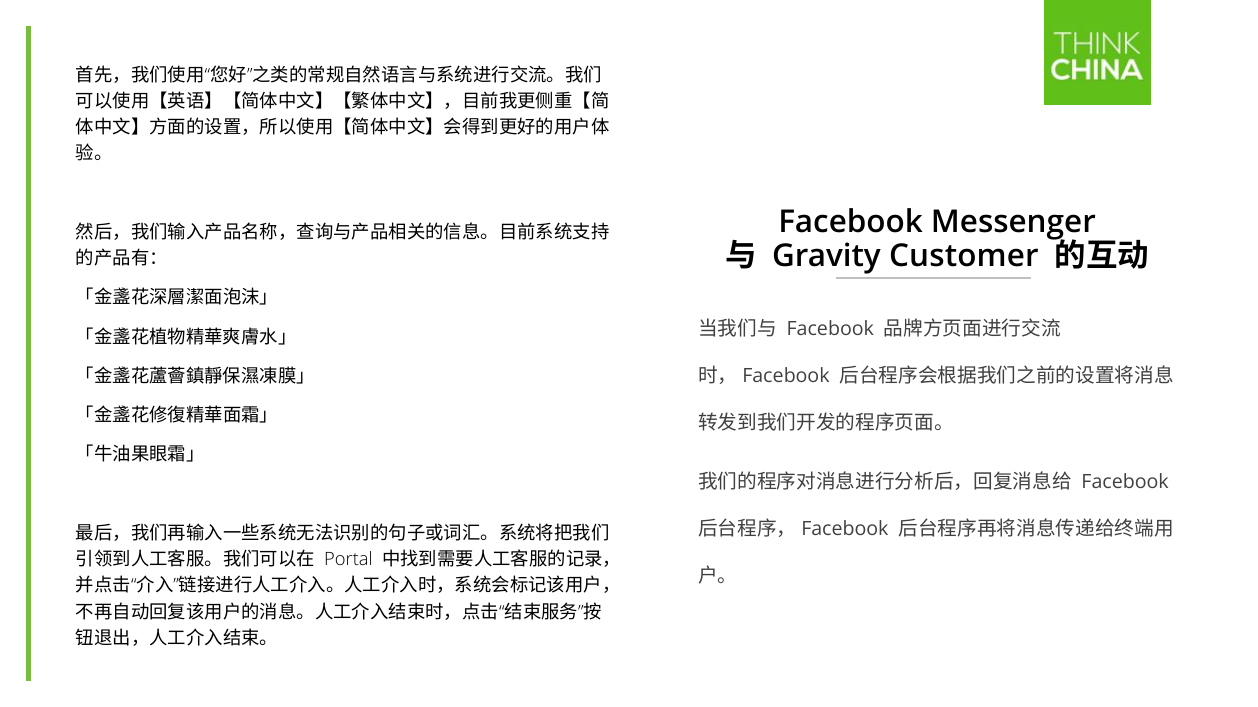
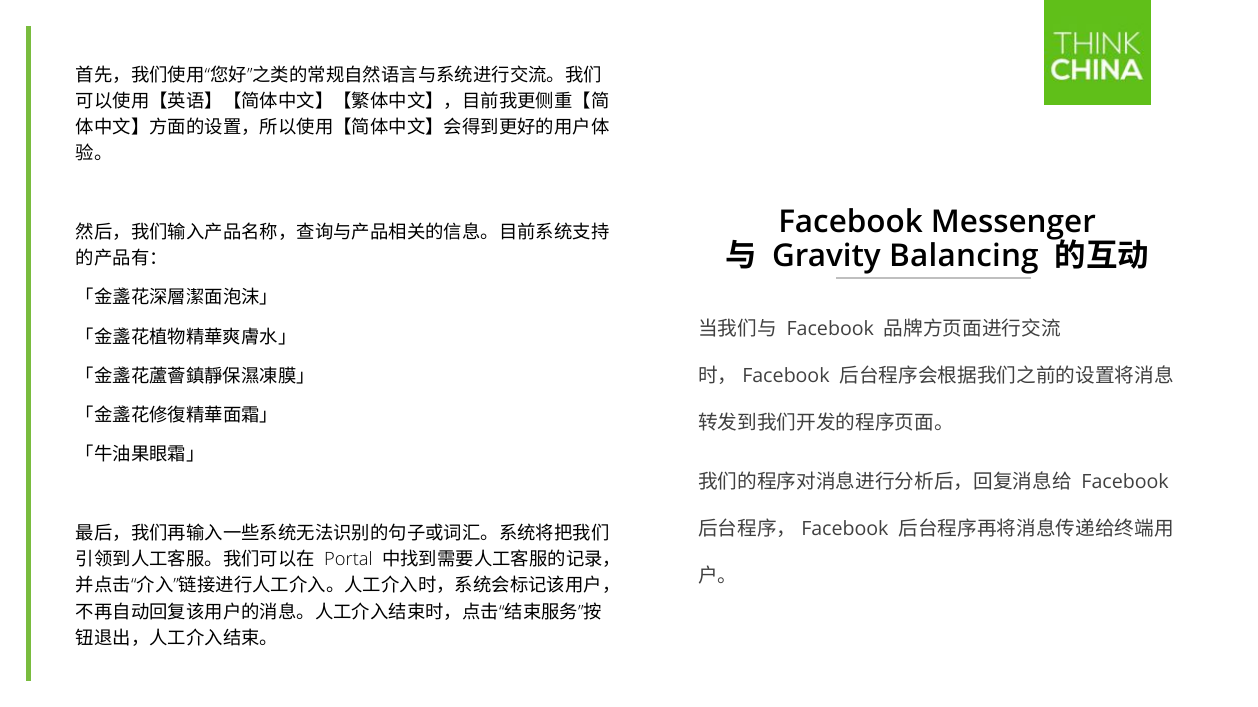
Customer: Customer -> Balancing (964, 257)
